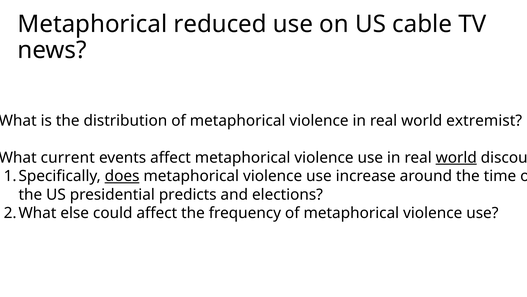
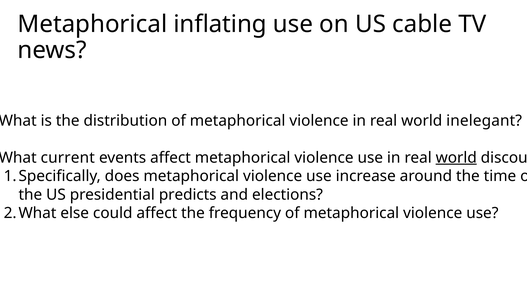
reduced: reduced -> inflating (220, 24)
extremist: extremist -> inelegant (484, 120)
does underline: present -> none (122, 176)
